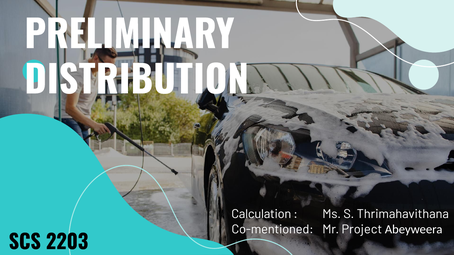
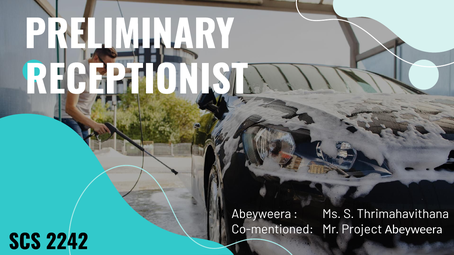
DISTRIBUTION: DISTRIBUTION -> RECEPTIONIST (137, 81)
Calculation: Calculation -> Abeyweera (261, 214)
2203: 2203 -> 2242 (67, 243)
